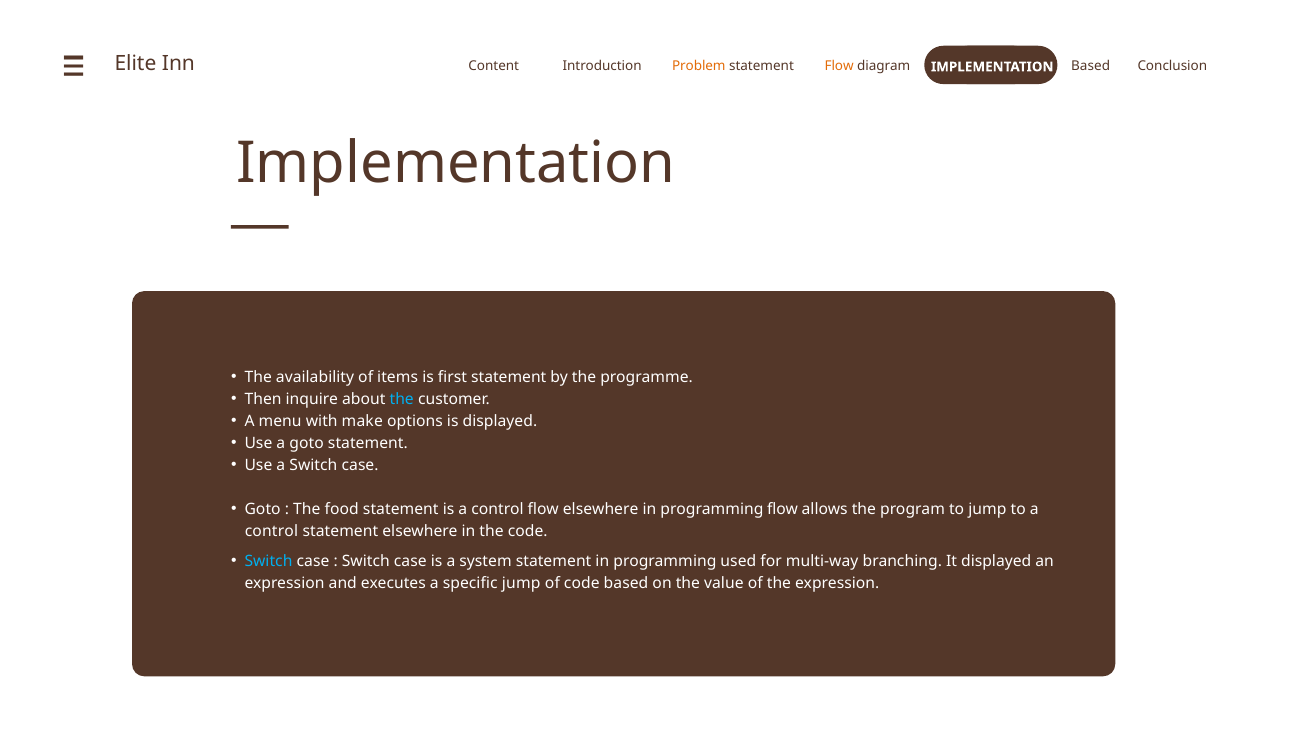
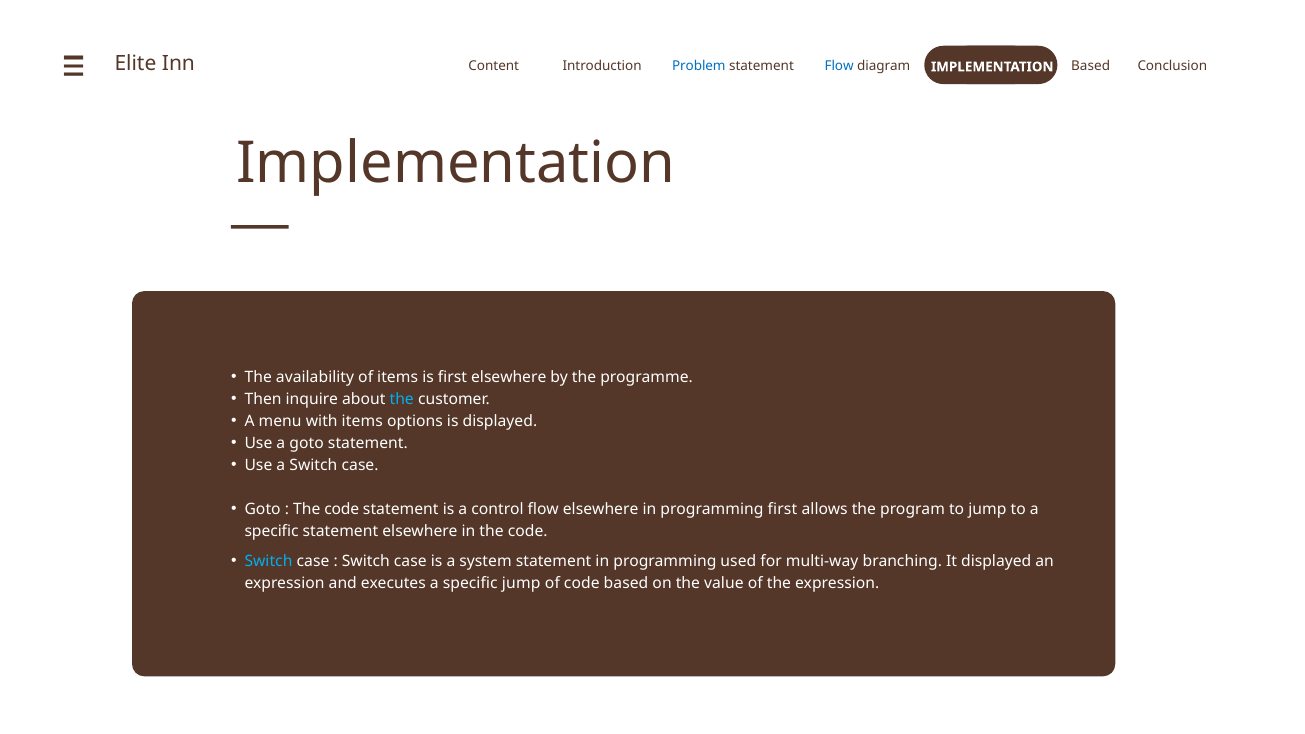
Problem colour: orange -> blue (699, 66)
Flow colour: orange -> blue (839, 66)
first statement: statement -> elsewhere (509, 377)
with make: make -> items (362, 421)
food: food -> code (342, 510)
programming flow: flow -> first (782, 510)
control: control -> specific (272, 532)
